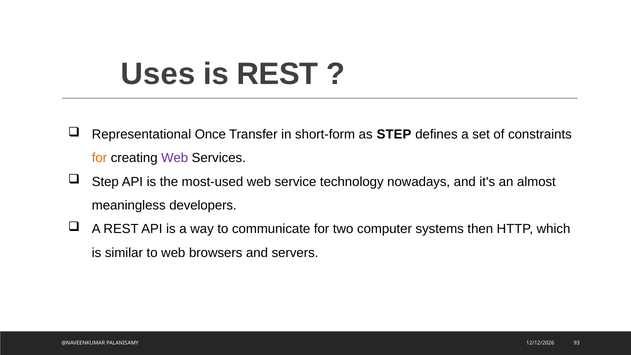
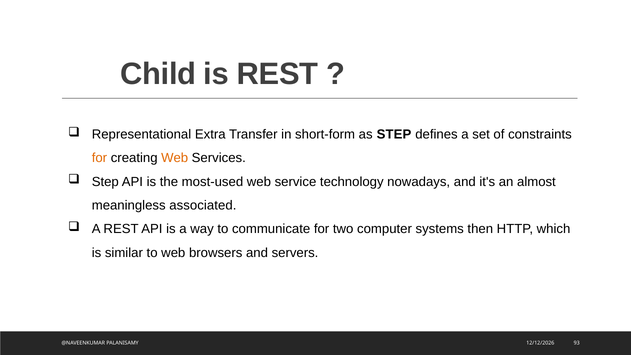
Uses: Uses -> Child (158, 74)
Once: Once -> Extra (210, 134)
Web colour: purple -> orange (175, 158)
developers: developers -> associated (203, 205)
